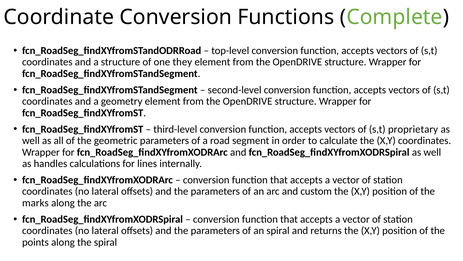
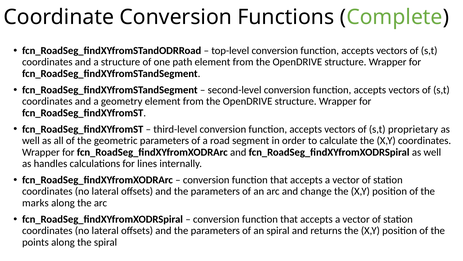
they: they -> path (182, 62)
custom: custom -> change (316, 191)
